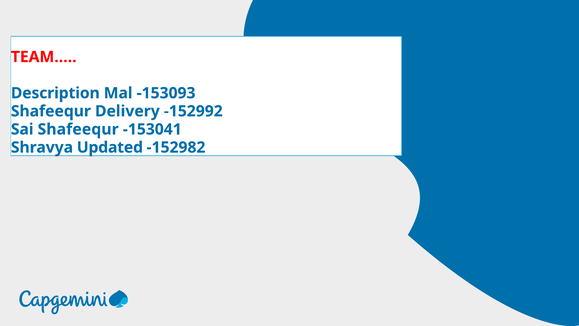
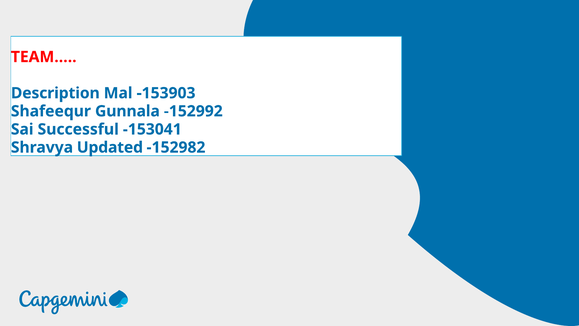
-153093: -153093 -> -153903 (166, 93)
Delivery: Delivery -> Gunnala (127, 111)
Sai Shafeequr: Shafeequr -> Successful (78, 129)
